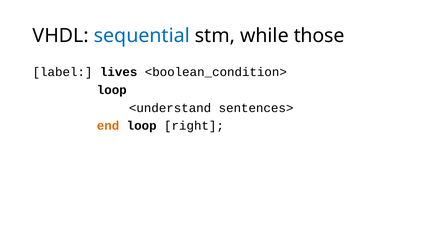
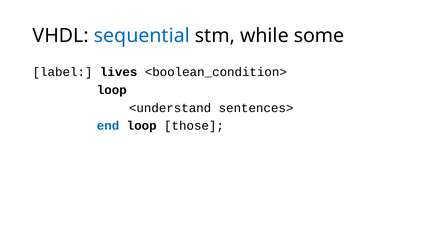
those: those -> some (319, 36)
end colour: orange -> blue (108, 126)
right: right -> those (194, 126)
